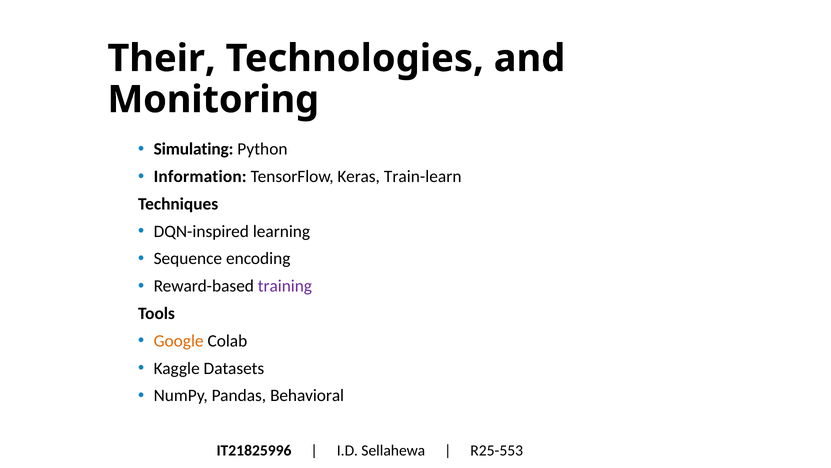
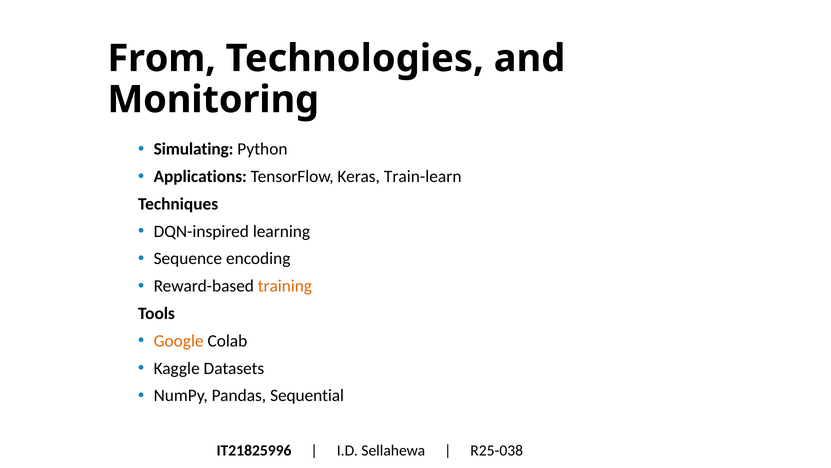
Their: Their -> From (162, 58)
Information: Information -> Applications (200, 176)
training colour: purple -> orange (285, 286)
Behavioral: Behavioral -> Sequential (307, 395)
R25-553: R25-553 -> R25-038 (497, 450)
